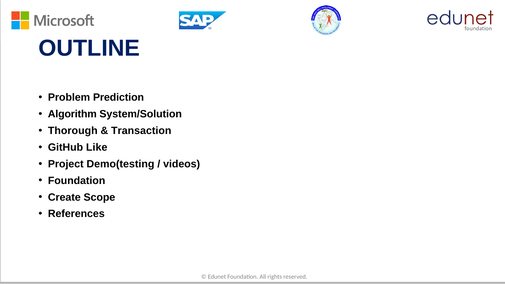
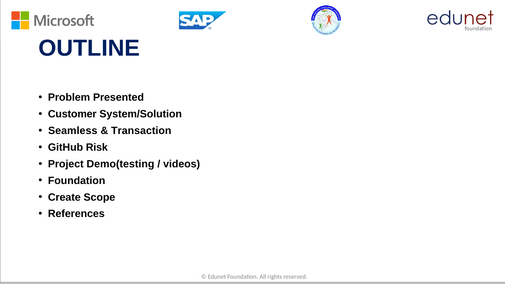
Prediction: Prediction -> Presented (118, 98)
Algorithm: Algorithm -> Customer (72, 114)
Thorough: Thorough -> Seamless (73, 131)
Like: Like -> Risk (97, 147)
